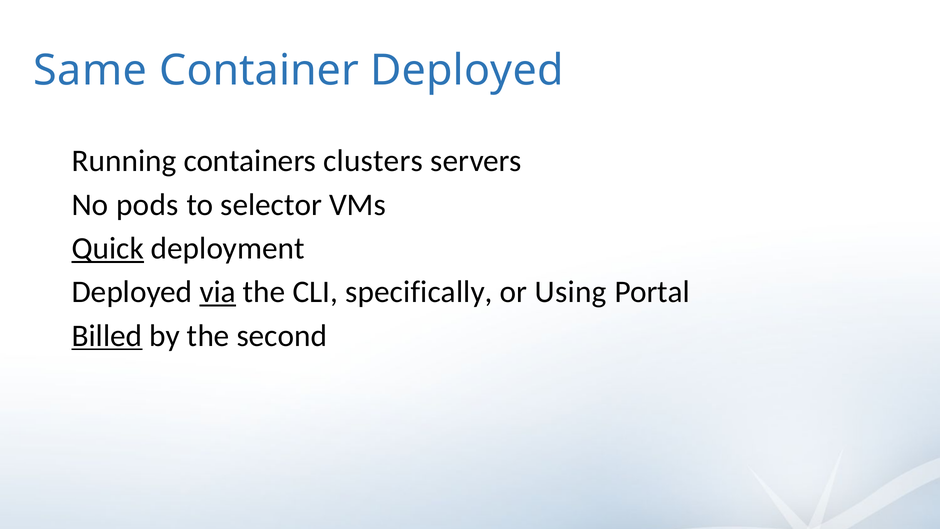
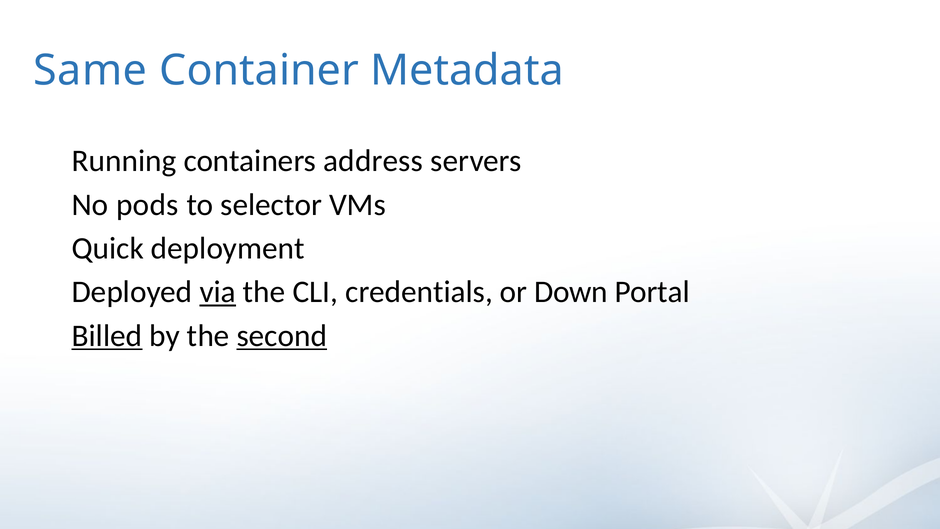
Container Deployed: Deployed -> Metadata (467, 71)
clusters: clusters -> address (373, 161)
Quick underline: present -> none (108, 248)
specifically: specifically -> credentials (419, 292)
Using: Using -> Down (571, 292)
second underline: none -> present (282, 336)
